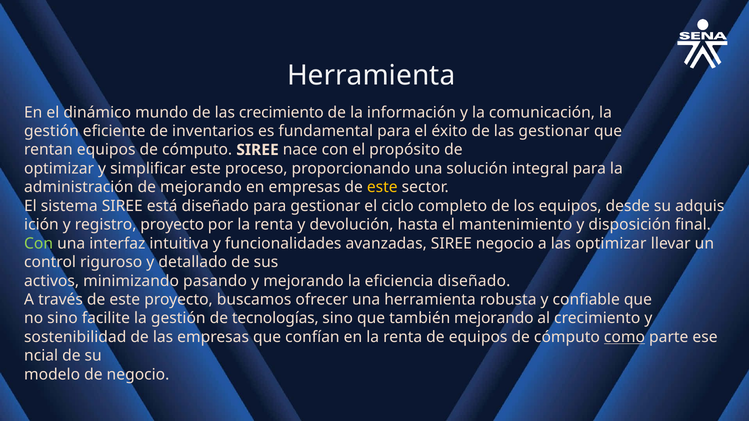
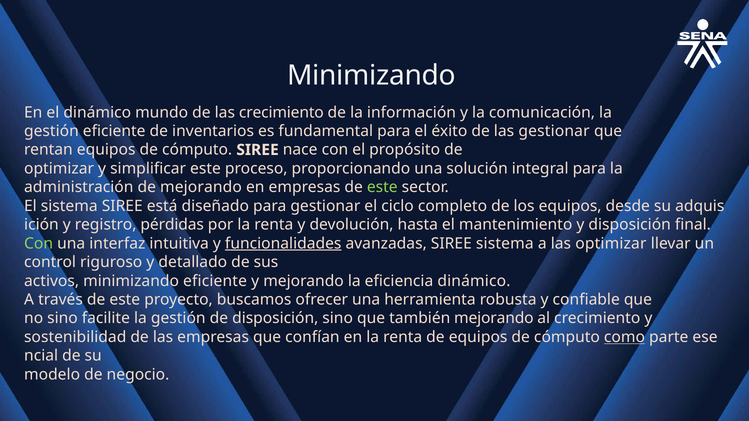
Herramienta: Herramienta -> Minimizando (371, 75)
este colour: yellow -> light green (382, 187)
registro proyecto: proyecto -> pérdidas (172, 225)
funcionalidades underline: none -> present (283, 244)
SIREE negocio: negocio -> sistema (505, 244)
minimizando pasando: pasando -> eficiente (215, 281)
eficiencia diseñado: diseñado -> dinámico (474, 281)
de tecnologías: tecnologías -> disposición (275, 319)
